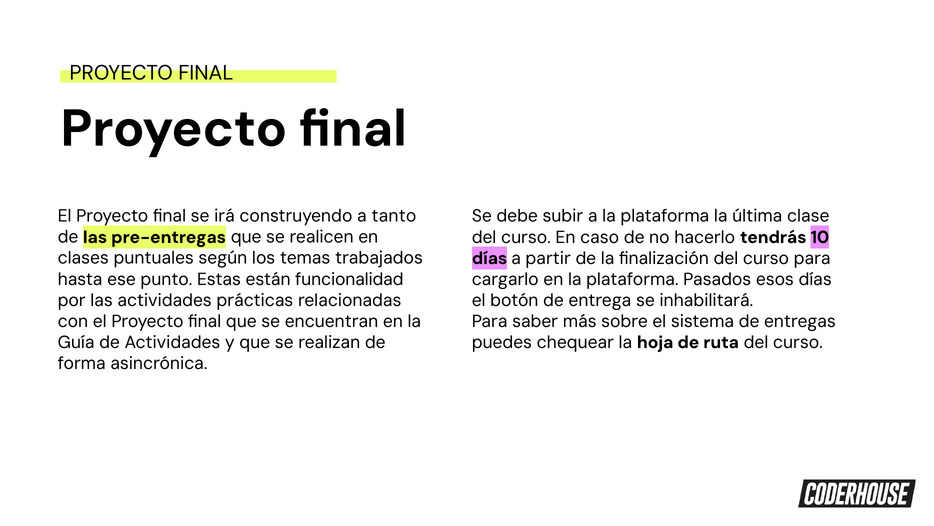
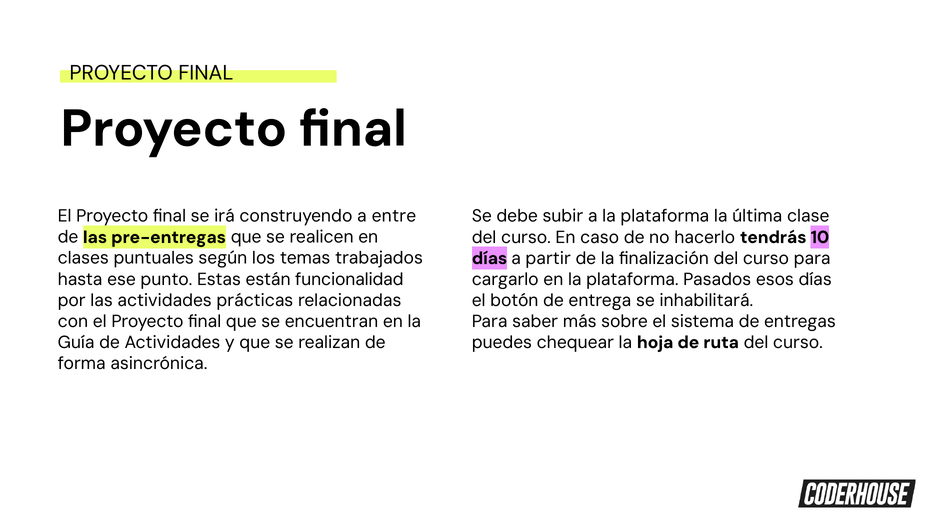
tanto: tanto -> entre (394, 216)
